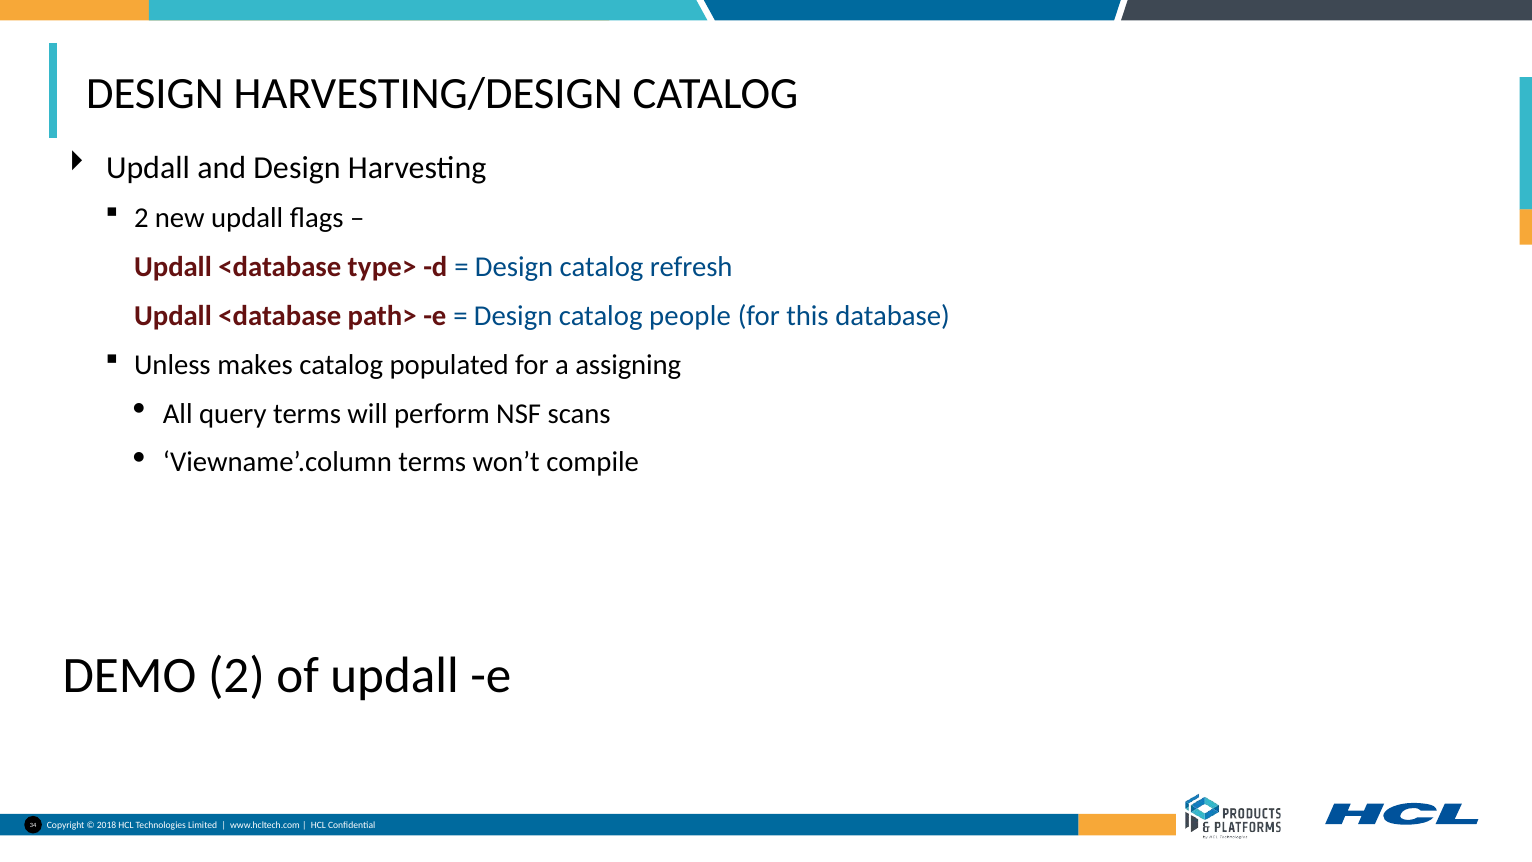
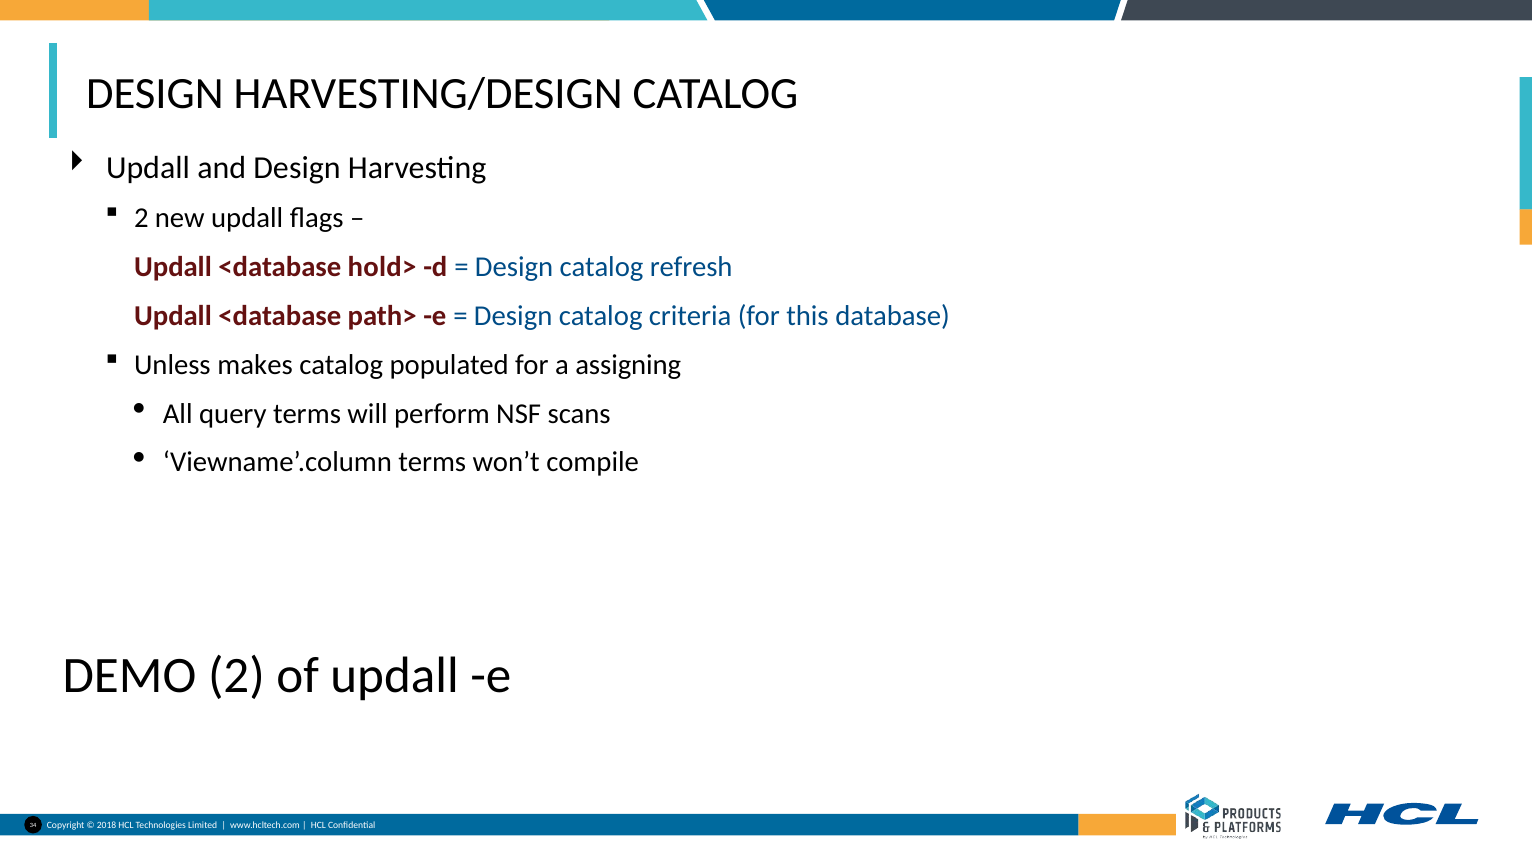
type>: type> -> hold> (382, 267)
people: people -> criteria (690, 316)
